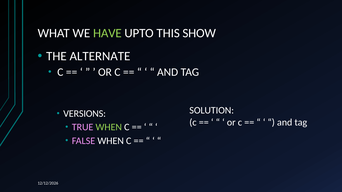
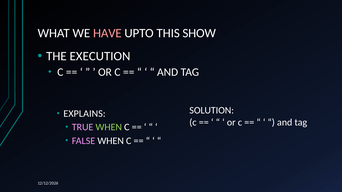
HAVE colour: light green -> pink (107, 33)
ALTERNATE: ALTERNATE -> EXECUTION (100, 56)
VERSIONS: VERSIONS -> EXPLAINS (84, 114)
